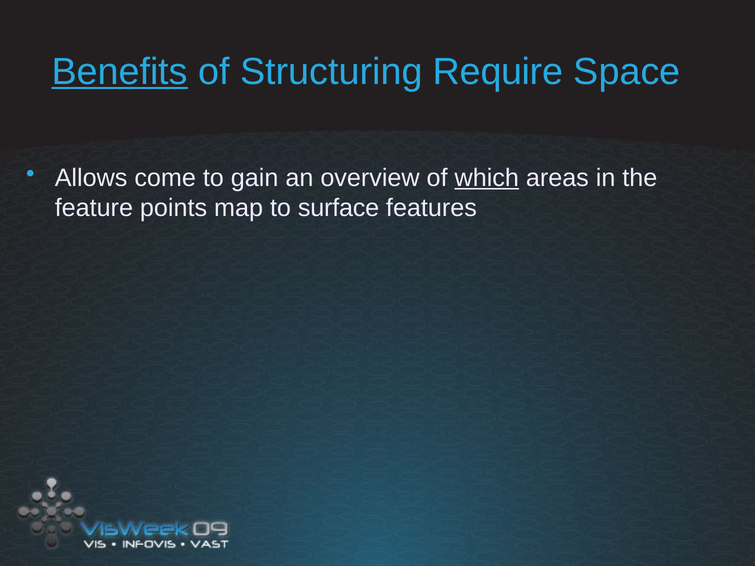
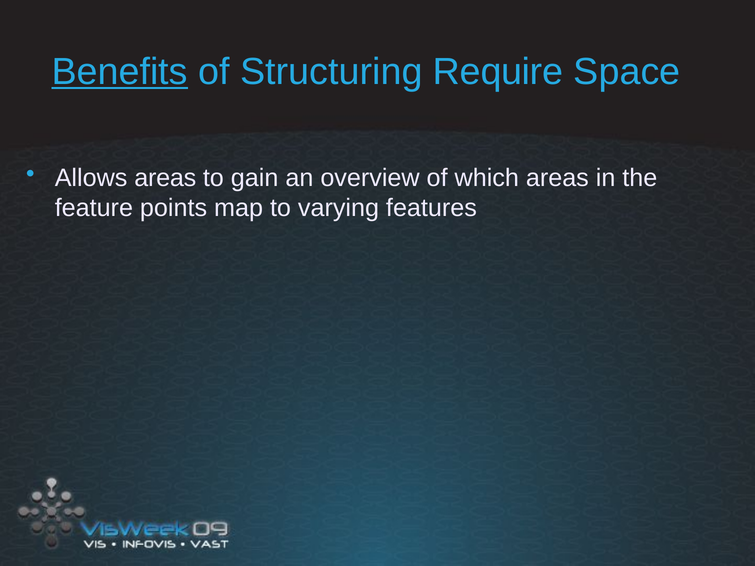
Allows come: come -> areas (165, 178)
which underline: present -> none (487, 178)
surface: surface -> varying (338, 208)
